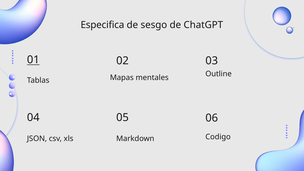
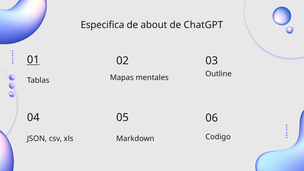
sesgo: sesgo -> about (154, 25)
